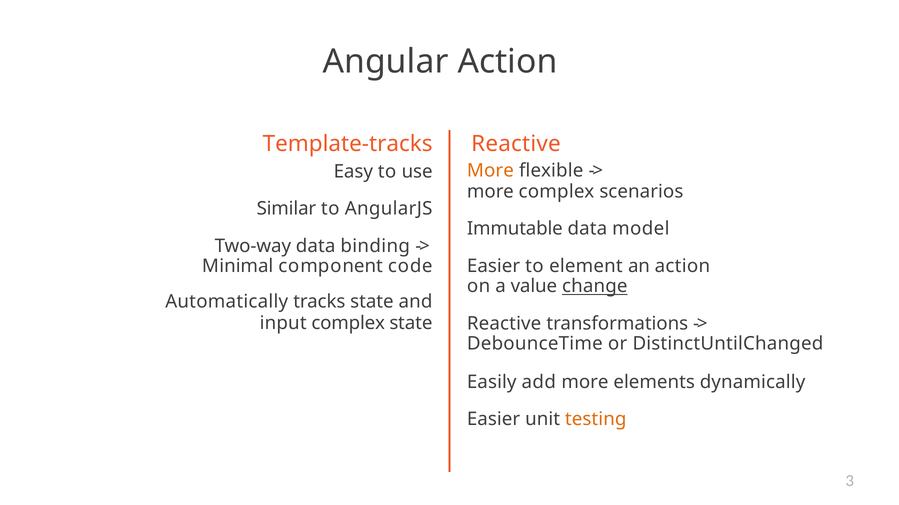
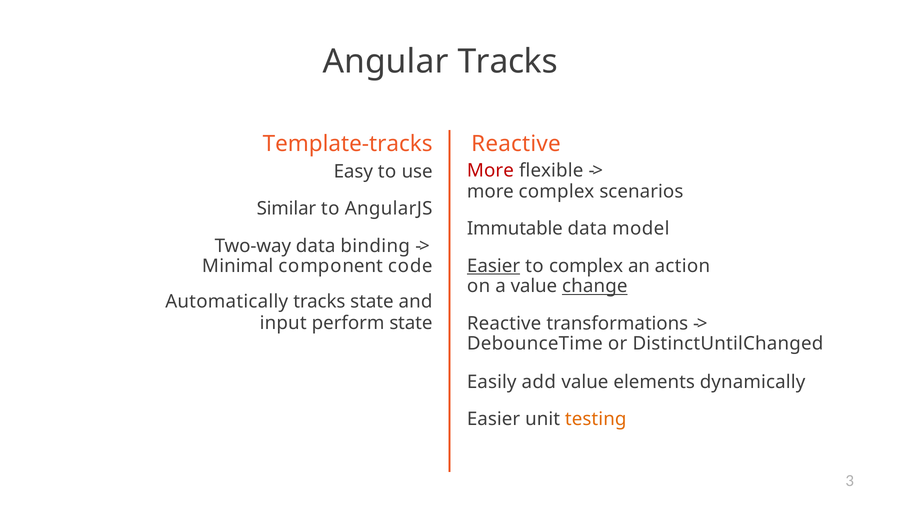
Angular Action: Action -> Tracks (508, 62)
More colour: orange -> red (490, 171)
Easier underline: none -> present (494, 266)
to element: element -> complex (586, 266)
input complex: complex -> perform (348, 323)
add more: more -> value (585, 383)
